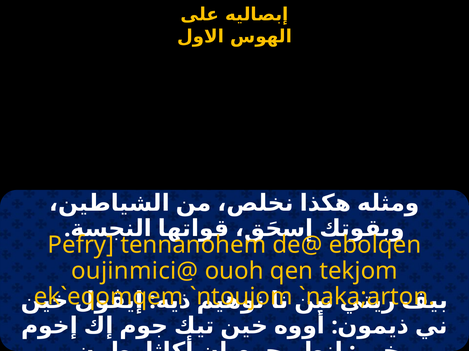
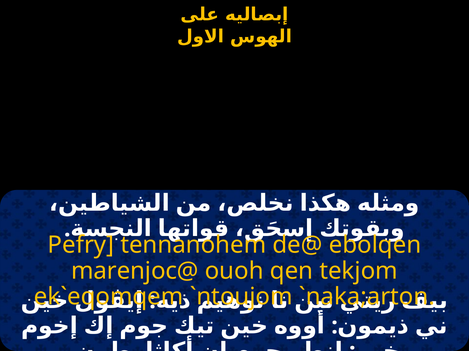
oujinmici@: oujinmici@ -> marenjoc@ (135, 271)
